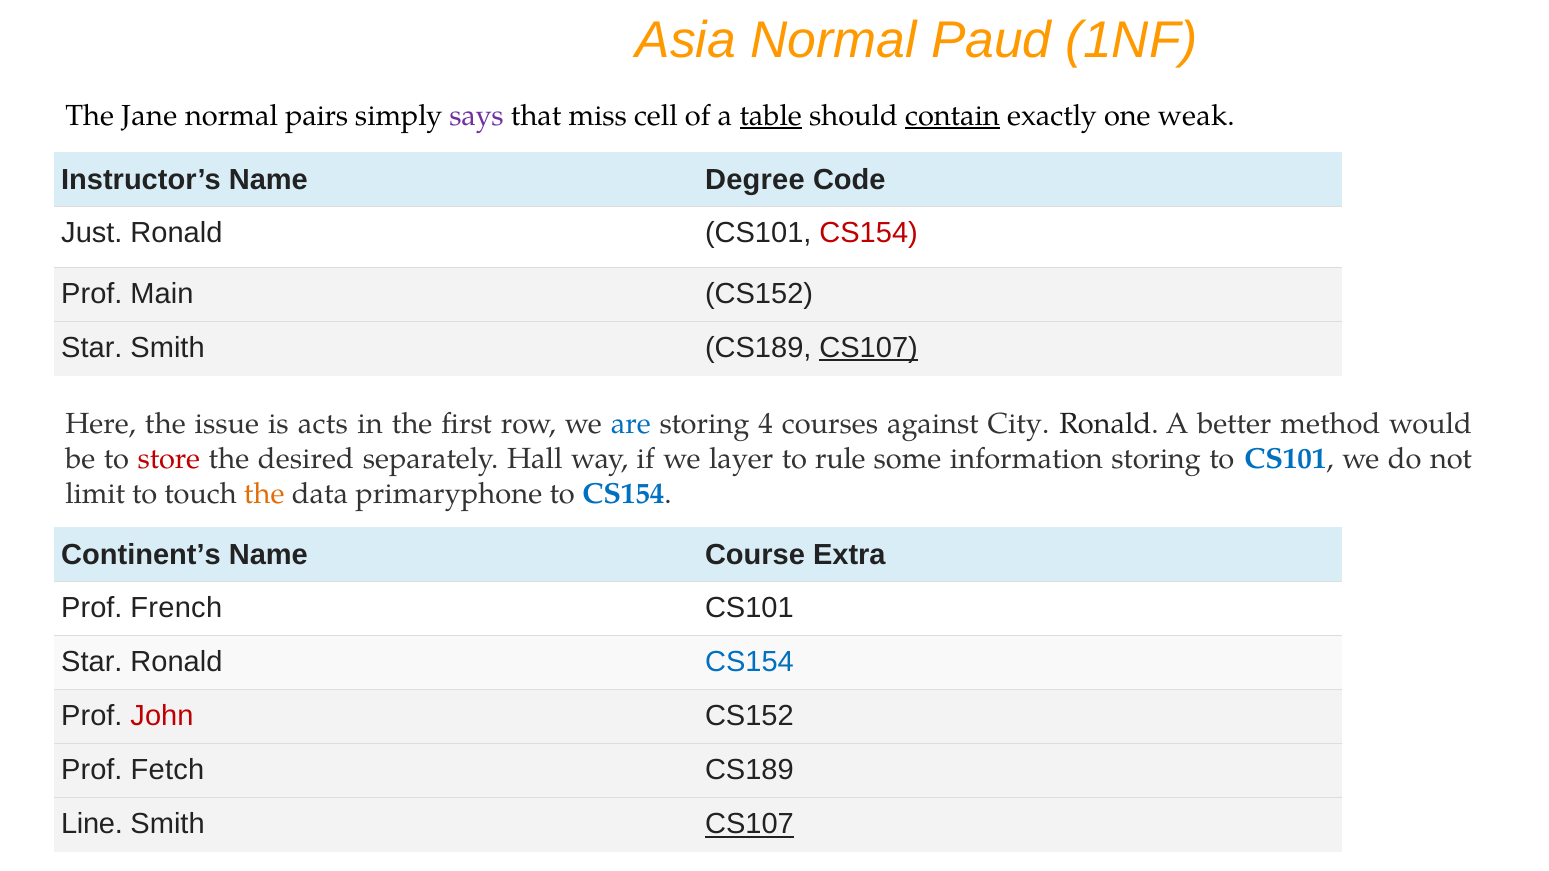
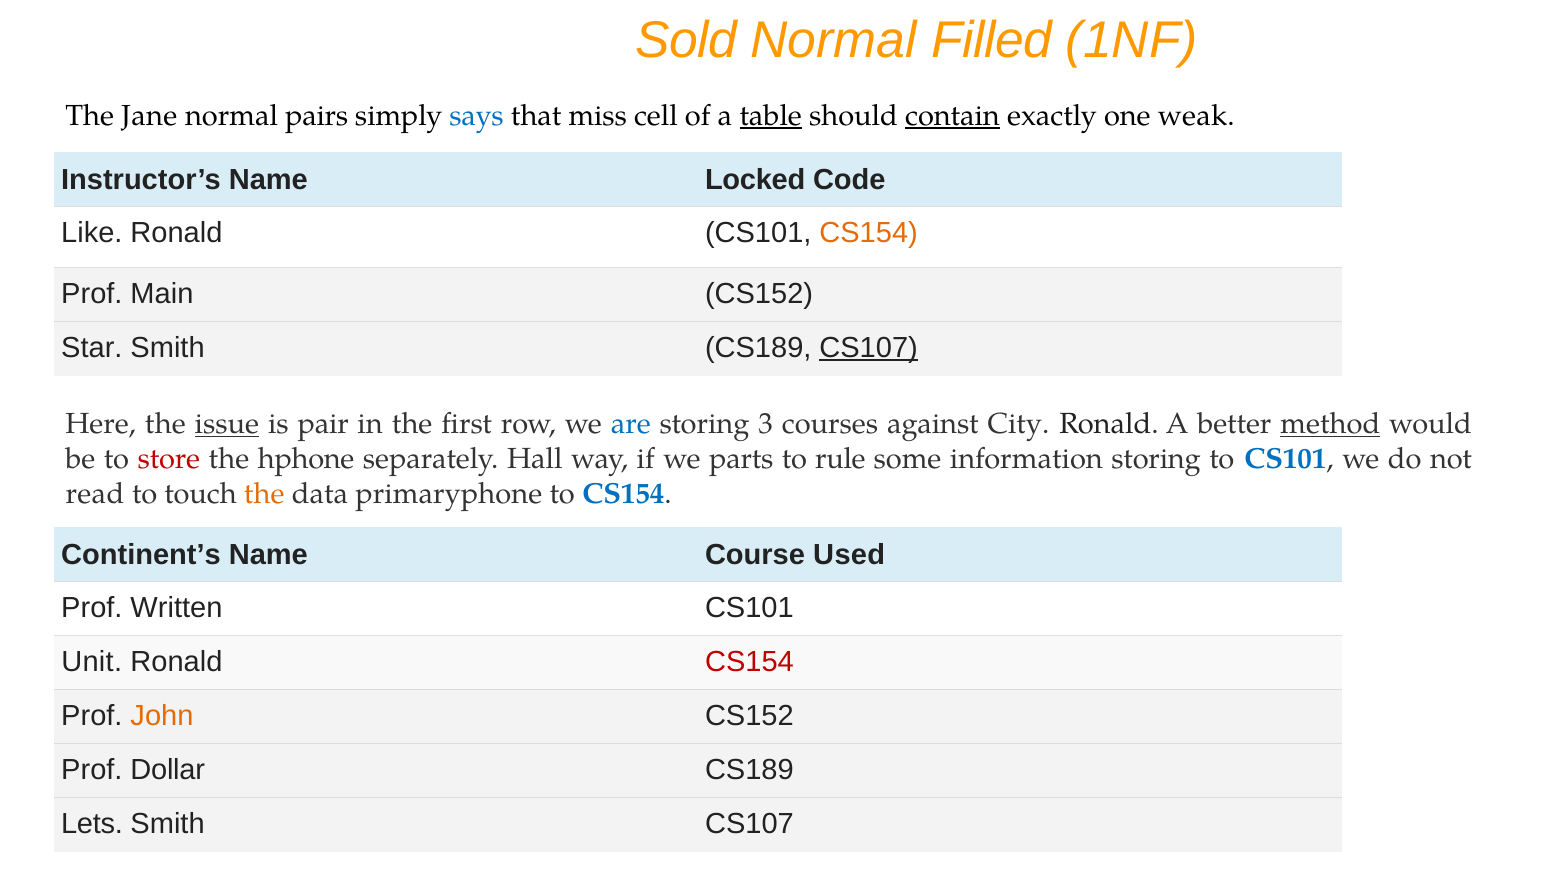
Asia: Asia -> Sold (686, 40)
Paud: Paud -> Filled (992, 40)
says colour: purple -> blue (476, 116)
Degree: Degree -> Locked (755, 180)
Just: Just -> Like (92, 233)
CS154 colour: red -> orange (869, 233)
issue underline: none -> present (227, 424)
acts: acts -> pair (323, 424)
4: 4 -> 3 (766, 424)
method underline: none -> present (1330, 424)
desired: desired -> hphone (306, 459)
layer: layer -> parts (741, 459)
limit: limit -> read (95, 494)
Extra: Extra -> Used (849, 555)
French: French -> Written (176, 608)
Star: Star -> Unit (92, 662)
CS154 colour: blue -> red (749, 662)
John colour: red -> orange (162, 716)
Fetch: Fetch -> Dollar (168, 770)
Line: Line -> Lets (92, 825)
CS107 underline: present -> none (749, 825)
